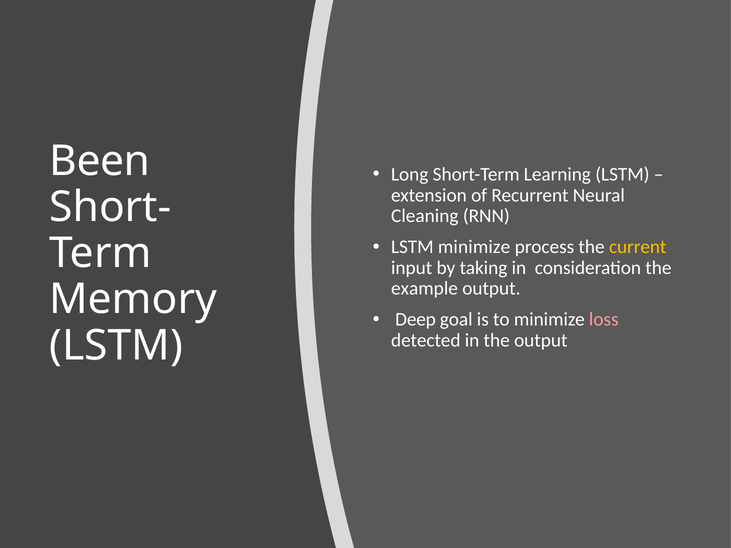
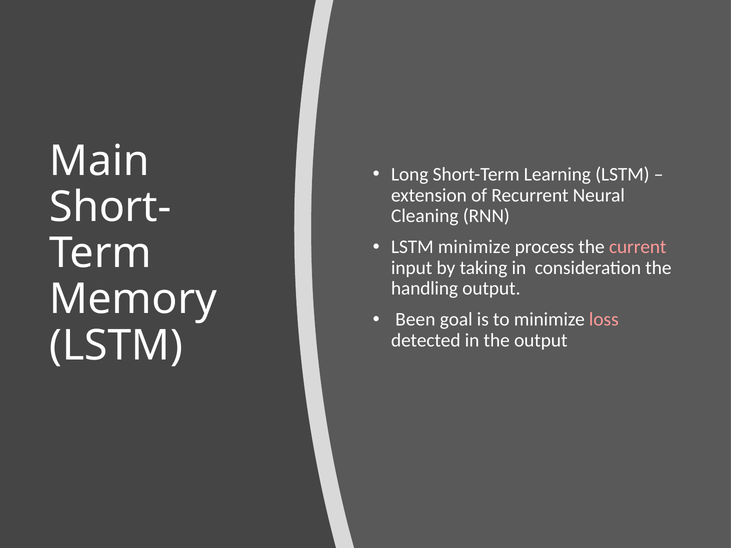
Been: Been -> Main (100, 161)
current colour: yellow -> pink (638, 247)
example: example -> handling (425, 289)
Deep: Deep -> Been (415, 320)
